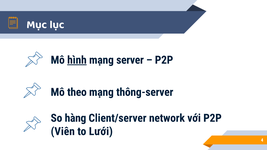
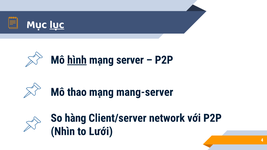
lục underline: none -> present (57, 24)
theo: theo -> thao (77, 92)
thông-server: thông-server -> mang-server (145, 92)
Viên: Viên -> Nhìn (63, 132)
